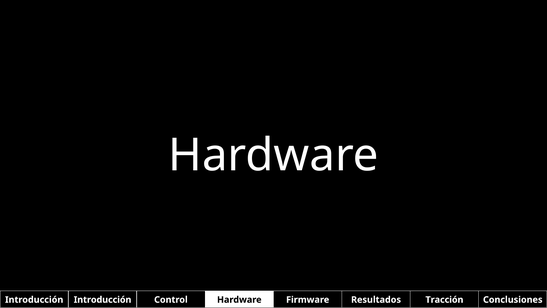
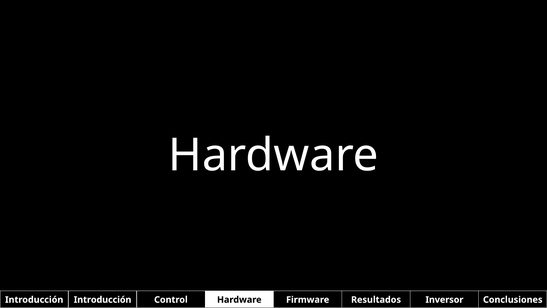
Tracción: Tracción -> Inversor (444, 299)
